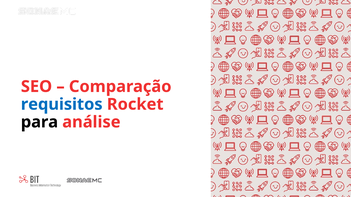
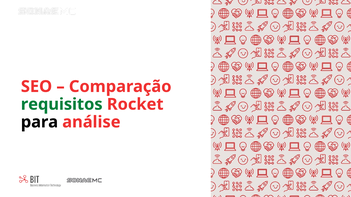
requisitos colour: blue -> green (62, 105)
